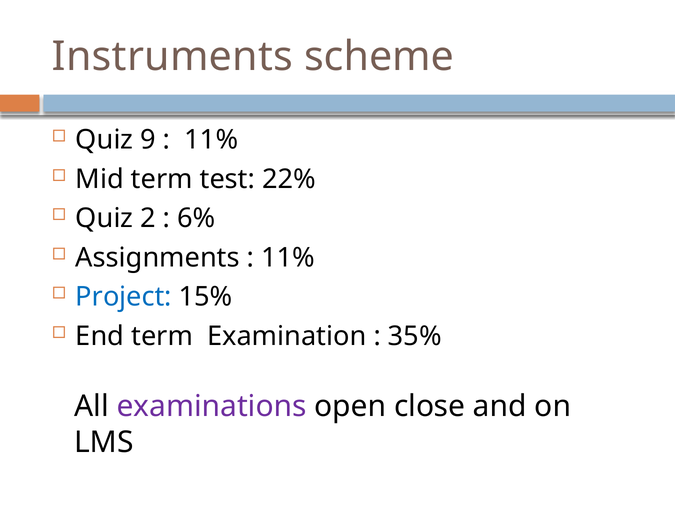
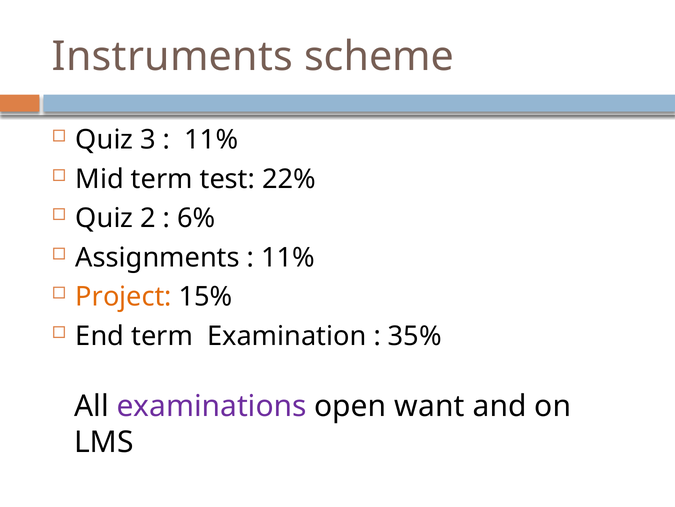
9: 9 -> 3 (148, 140)
Project colour: blue -> orange (124, 296)
close: close -> want (429, 406)
